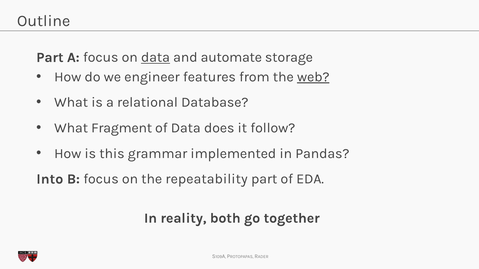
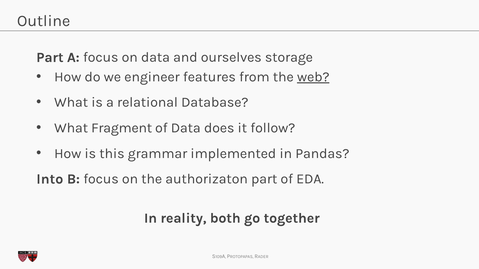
data underline: present -> none (155, 57)
automate: automate -> ourselves (231, 57)
repeatability: repeatability -> authorizaton (207, 179)
